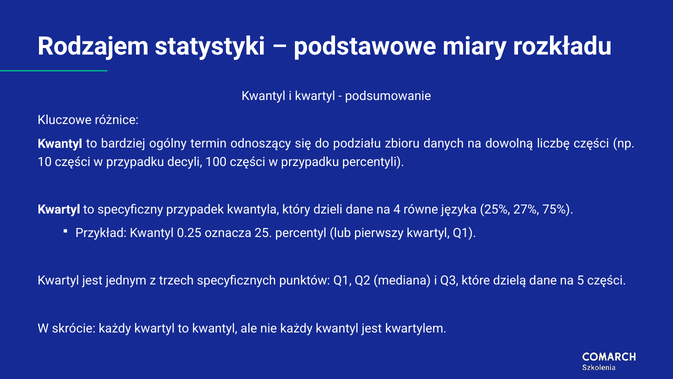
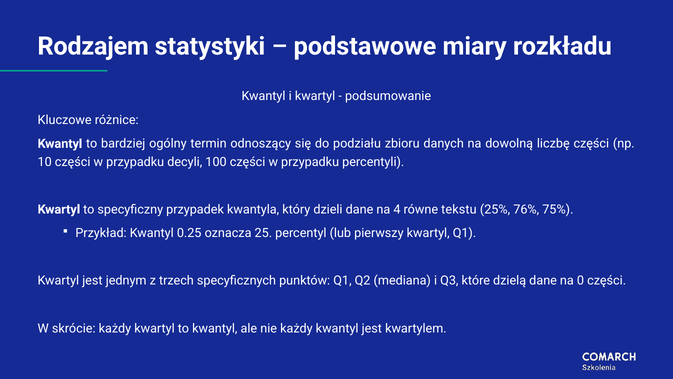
języka: języka -> tekstu (459, 209)
27%: 27% -> 76% (526, 209)
5: 5 -> 0 (581, 280)
